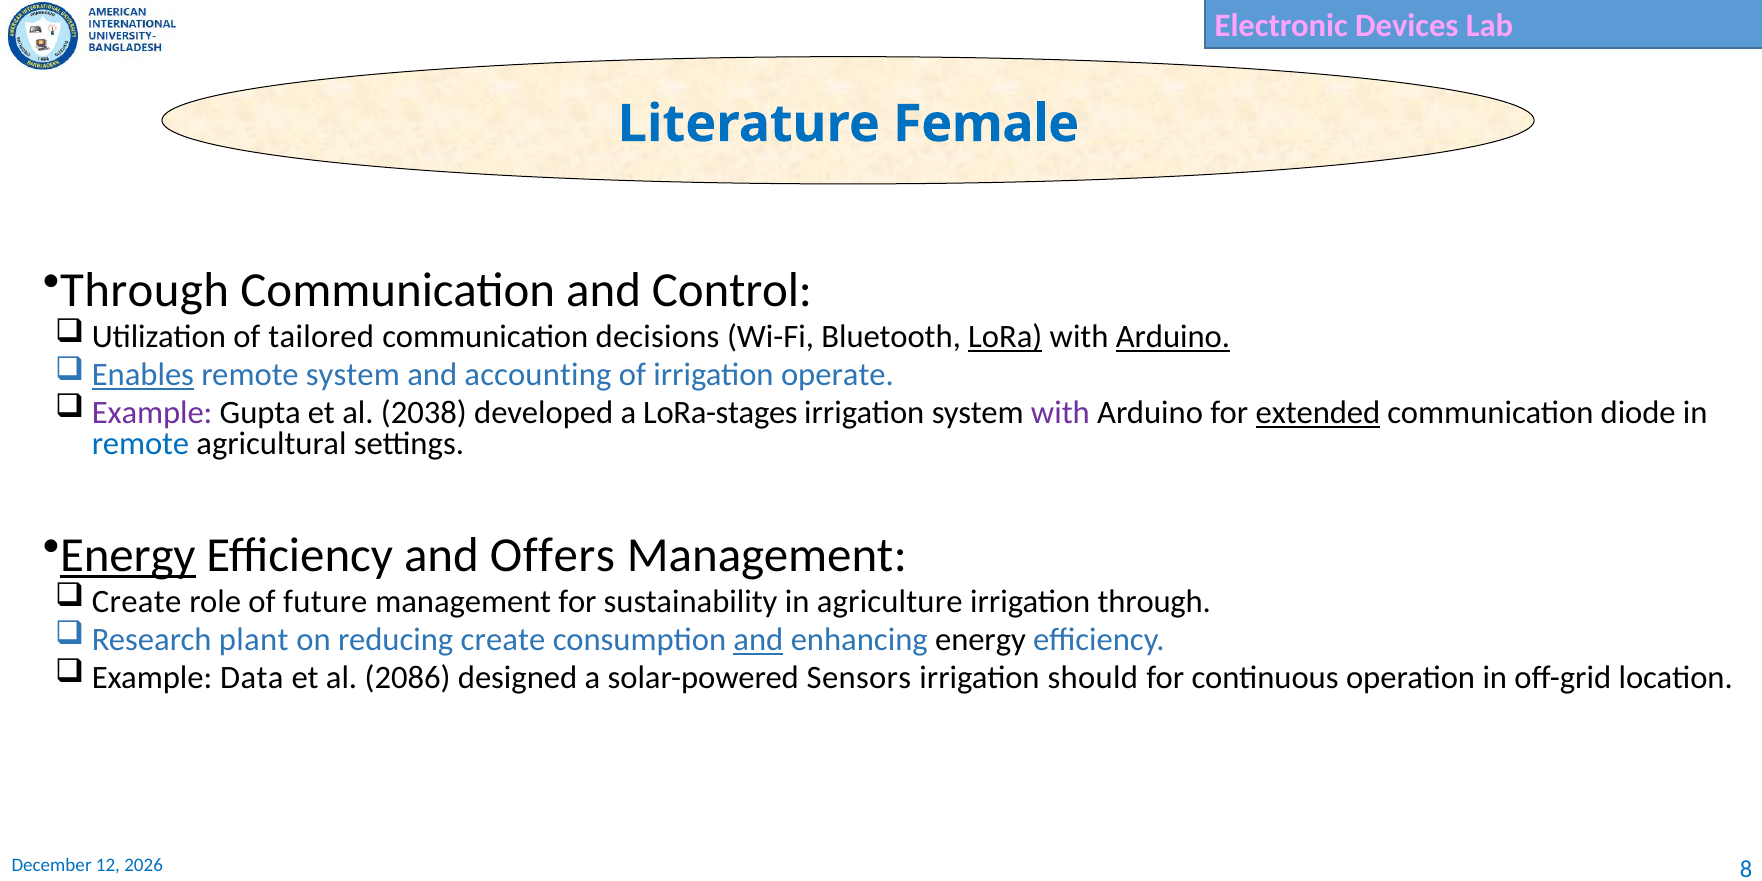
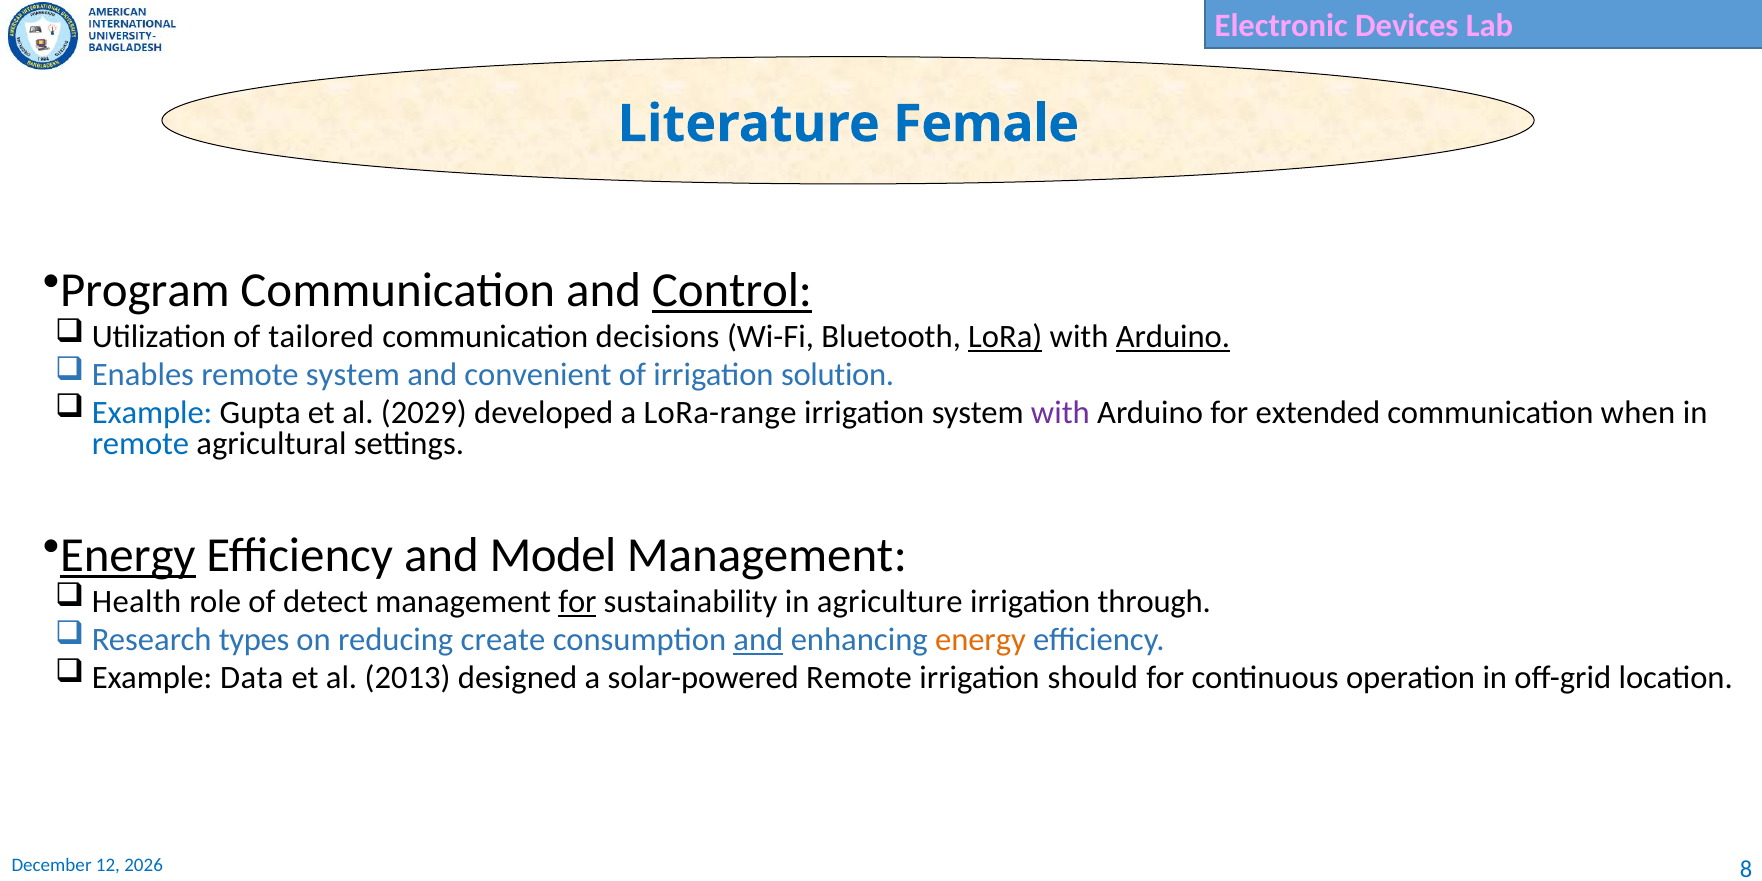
Through: Through -> Program (145, 291)
Control underline: none -> present (732, 291)
Enables underline: present -> none (143, 375)
accounting: accounting -> convenient (538, 375)
operate: operate -> solution (838, 375)
Example colour: purple -> blue (152, 413)
2038: 2038 -> 2029 (424, 413)
LoRa-stages: LoRa-stages -> LoRa-range (720, 413)
extended underline: present -> none (1318, 413)
diode: diode -> when (1638, 413)
Offers: Offers -> Model (553, 555)
Create: Create -> Health (137, 602)
future: future -> detect (325, 602)
for underline: none -> present (577, 602)
plant: plant -> types (254, 640)
energy colour: black -> orange (980, 640)
2086: 2086 -> 2013 (408, 677)
solar-powered Sensors: Sensors -> Remote (859, 677)
